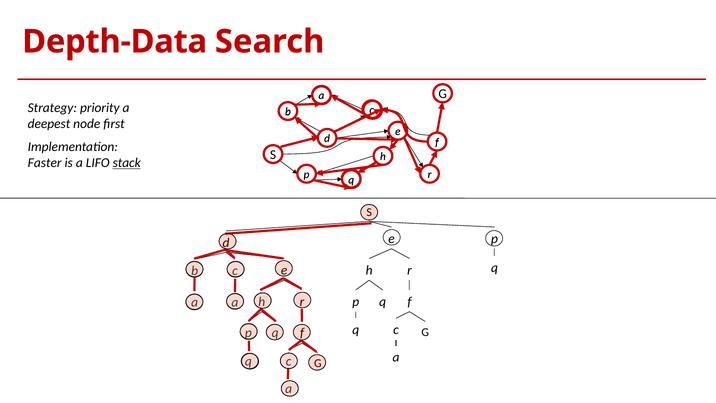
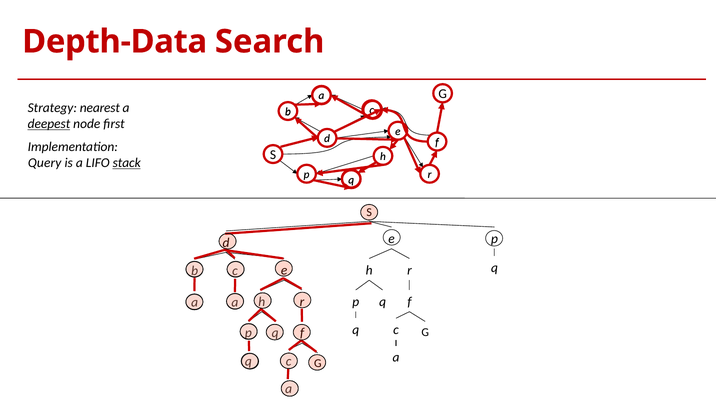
priority: priority -> nearest (100, 108)
deepest underline: none -> present (49, 124)
Faster: Faster -> Query (45, 163)
